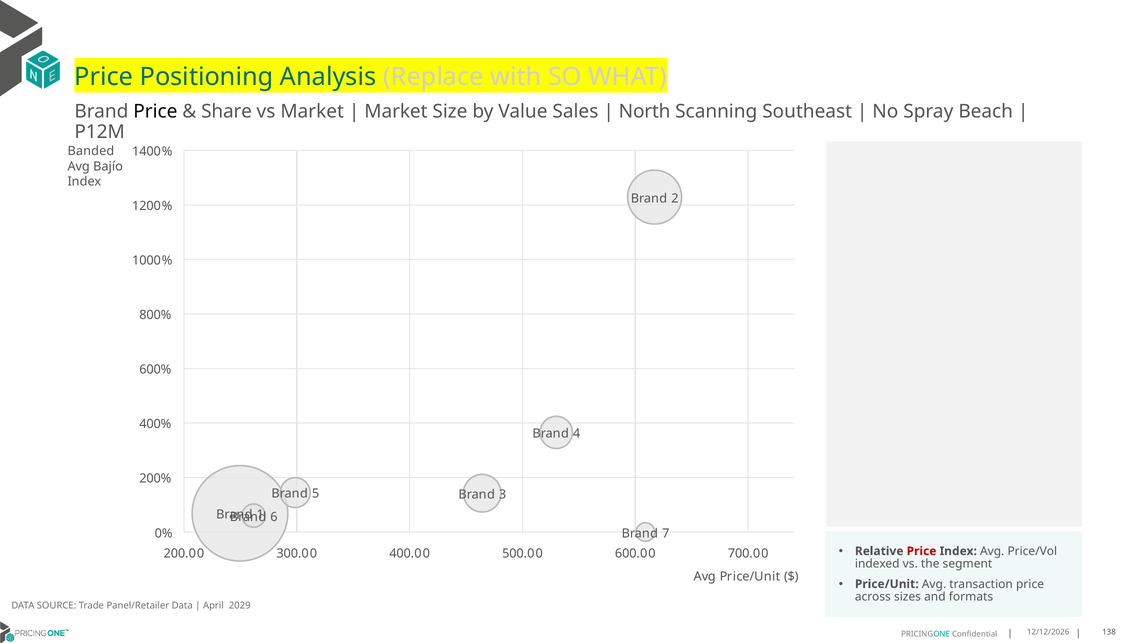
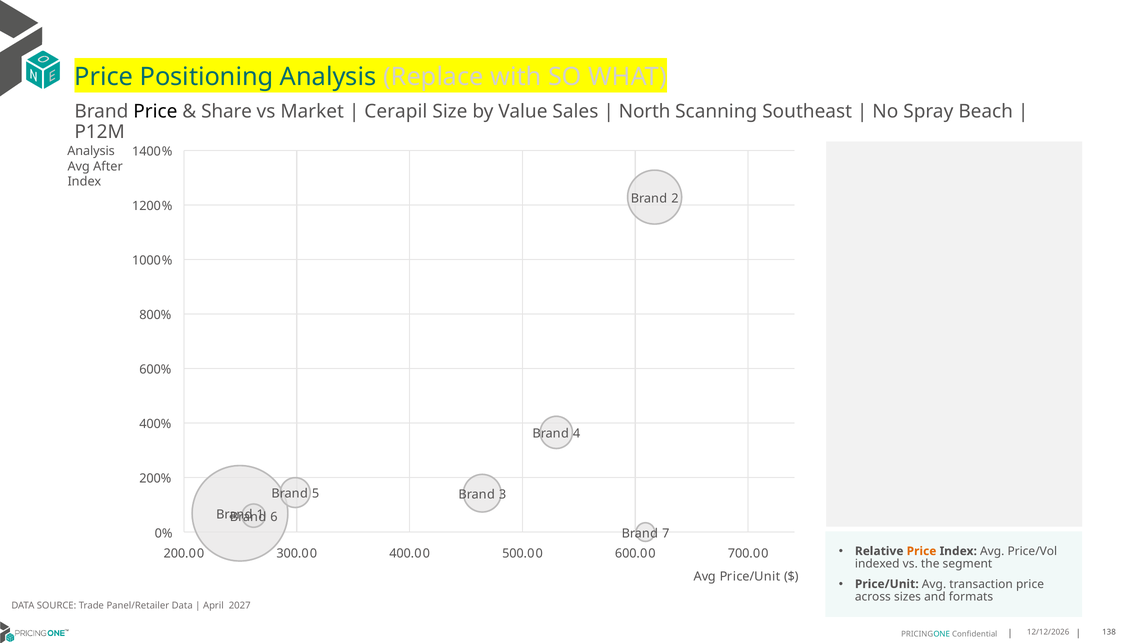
Market: Market -> Cerapil (396, 112)
Banded: Banded -> Analysis (91, 151)
Bajío: Bajío -> After (108, 167)
Price colour: red -> orange (922, 552)
2029: 2029 -> 2027 (240, 606)
